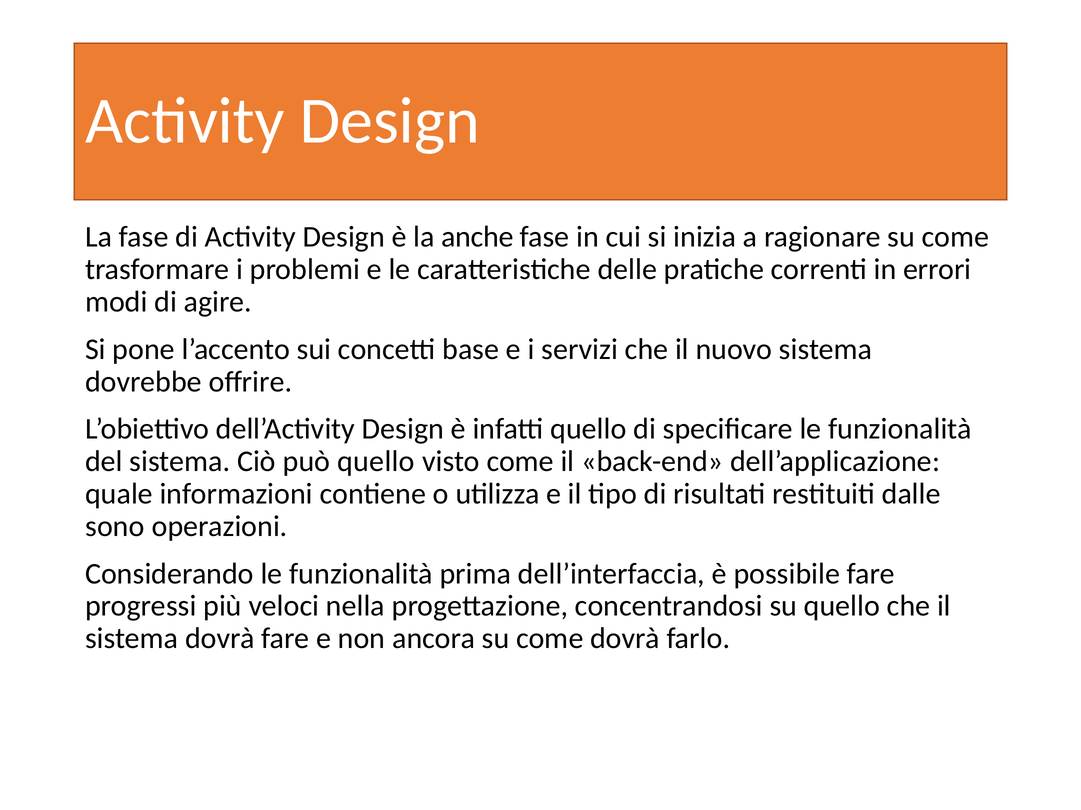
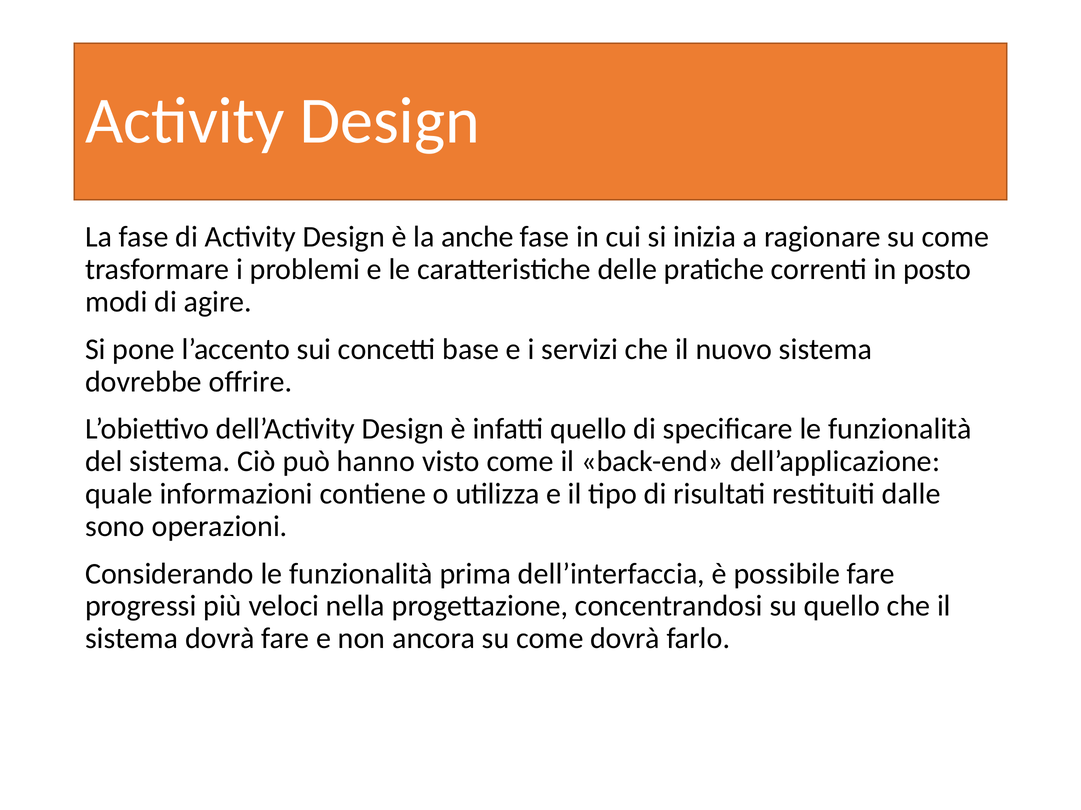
errori: errori -> posto (937, 270)
può quello: quello -> hanno (376, 462)
